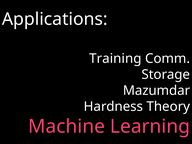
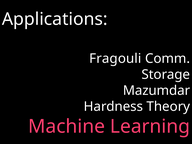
Training: Training -> Fragouli (115, 59)
